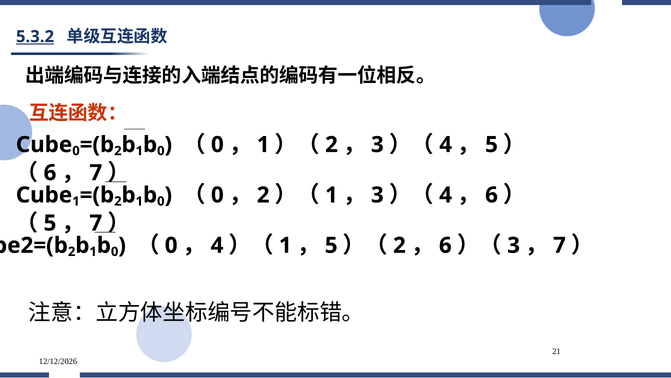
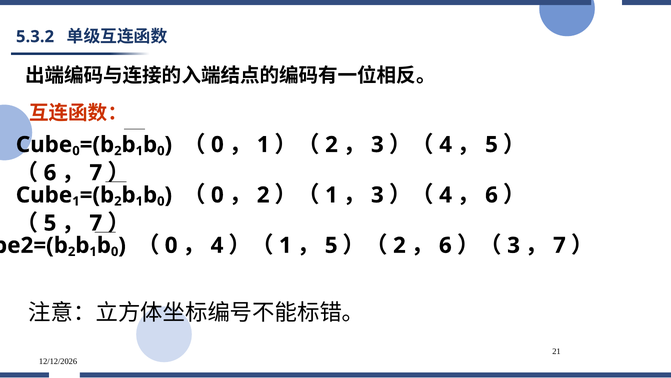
5.3.2 underline: present -> none (35, 37)
